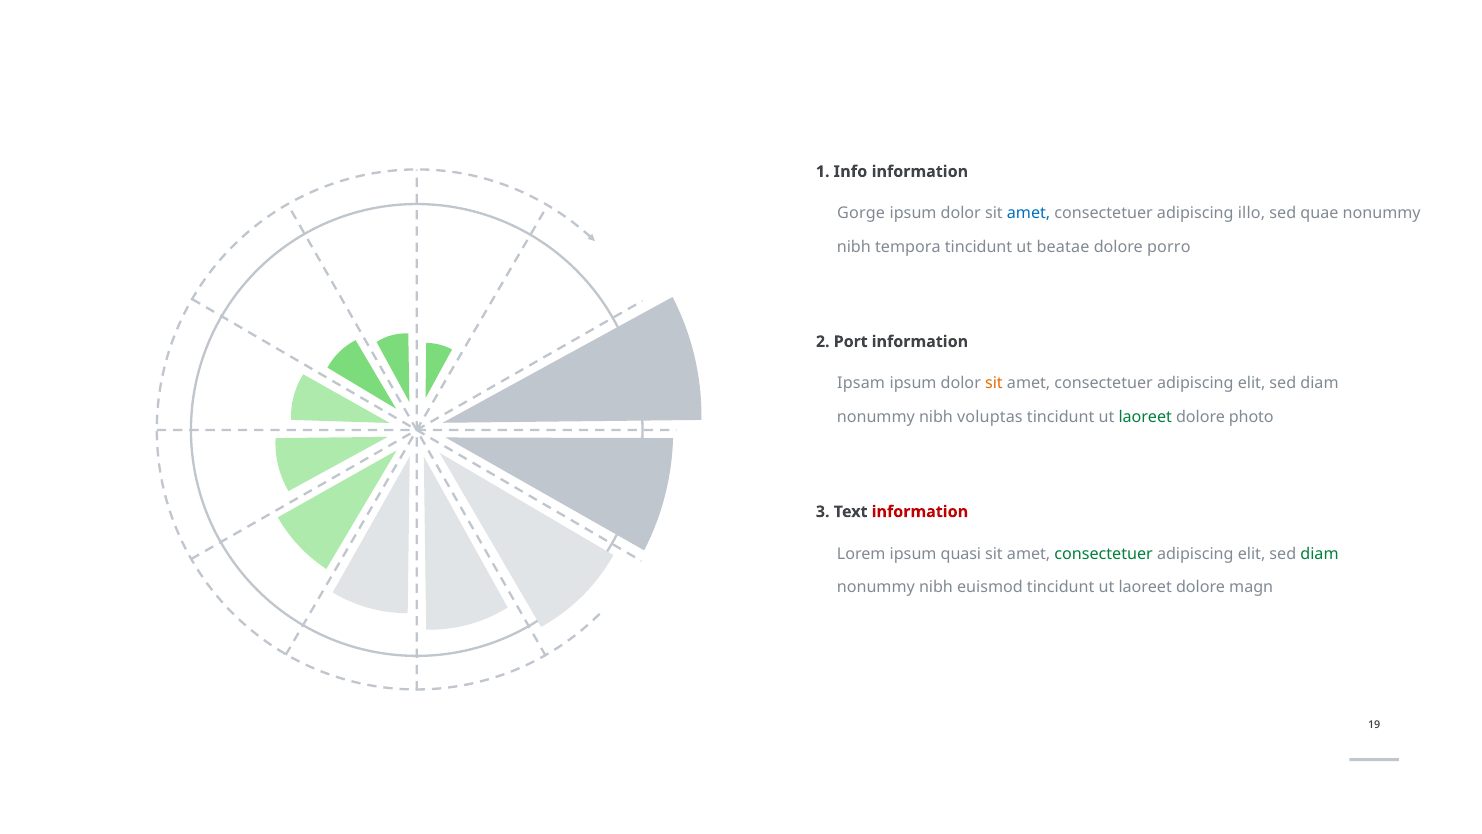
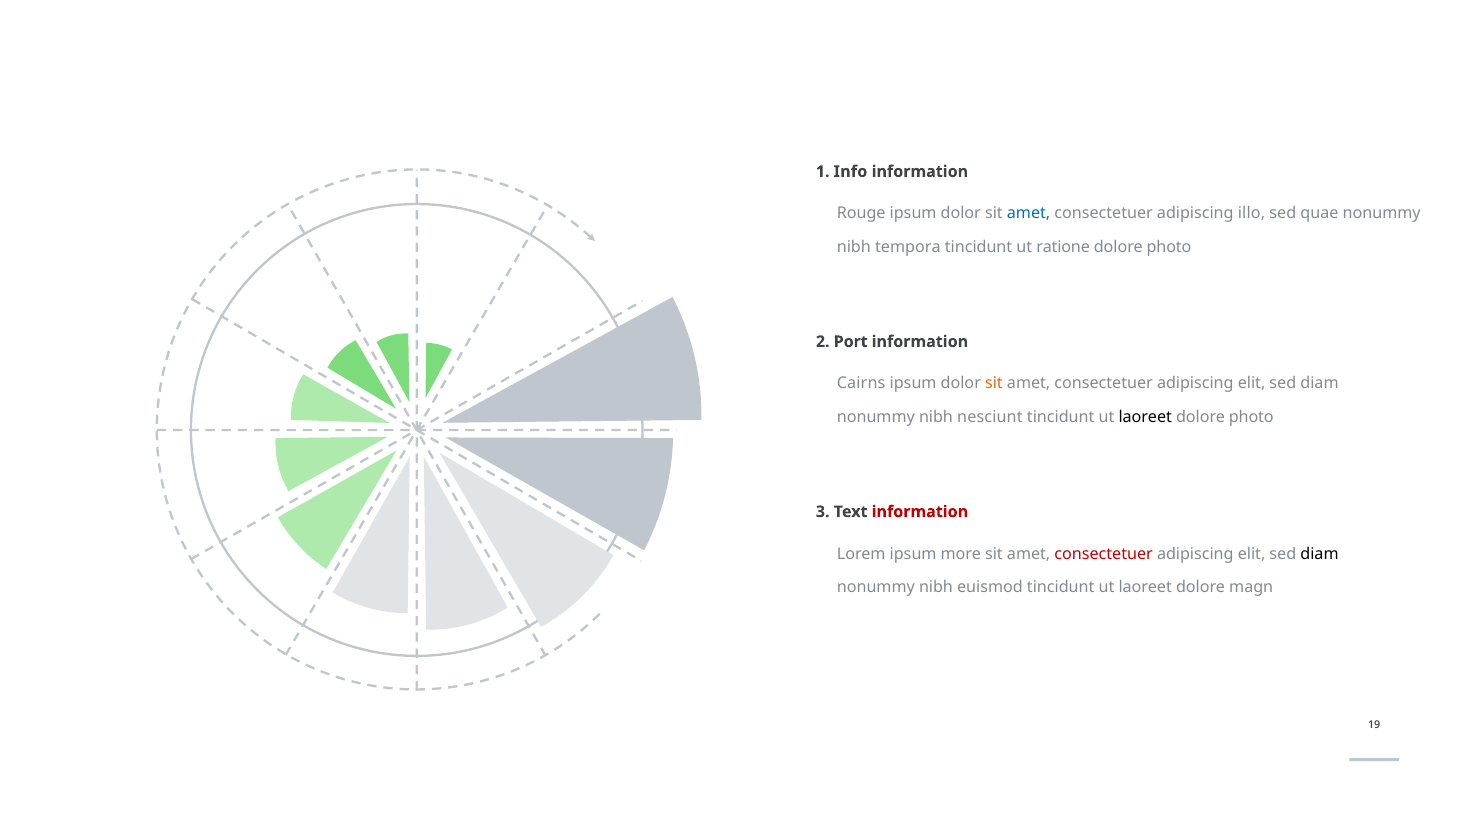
Gorge: Gorge -> Rouge (861, 213)
beatae: beatae -> ratione (1063, 247)
porro: porro -> photo (1169, 247)
Ipsam: Ipsam -> Cairns (861, 383)
voluptas: voluptas -> nesciunt (990, 417)
laoreet colour: green -> black (1145, 417)
quasi: quasi -> more (961, 553)
consectetuer colour: green -> red (1104, 553)
diam colour: green -> black (1319, 553)
